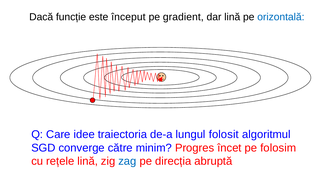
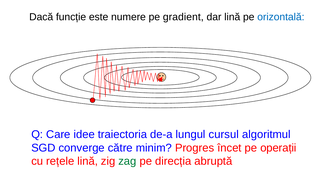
început: început -> numere (128, 17)
folosit: folosit -> cursul (224, 134)
folosim: folosim -> operații (278, 148)
zag colour: blue -> green (127, 161)
